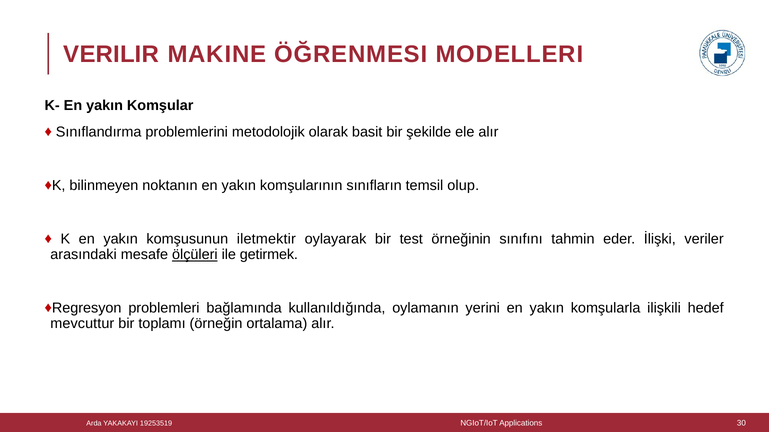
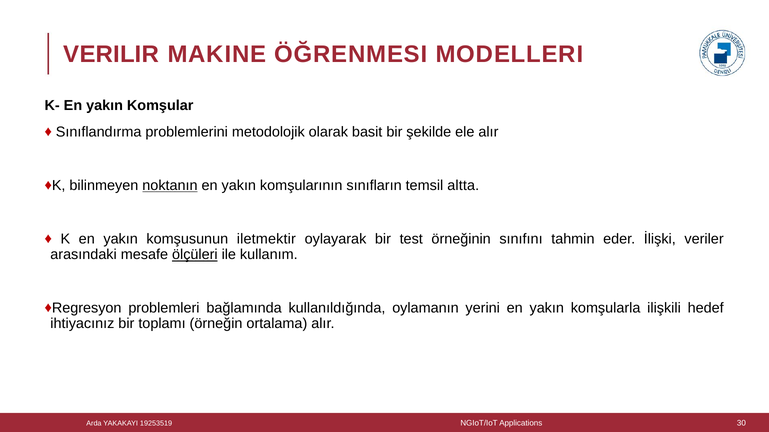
noktanın underline: none -> present (170, 186)
olup: olup -> altta (463, 186)
getirmek: getirmek -> kullanım (269, 255)
mevcuttur: mevcuttur -> ihtiyacınız (82, 324)
